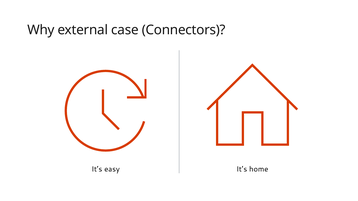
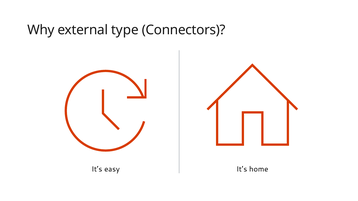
case: case -> type (125, 30)
